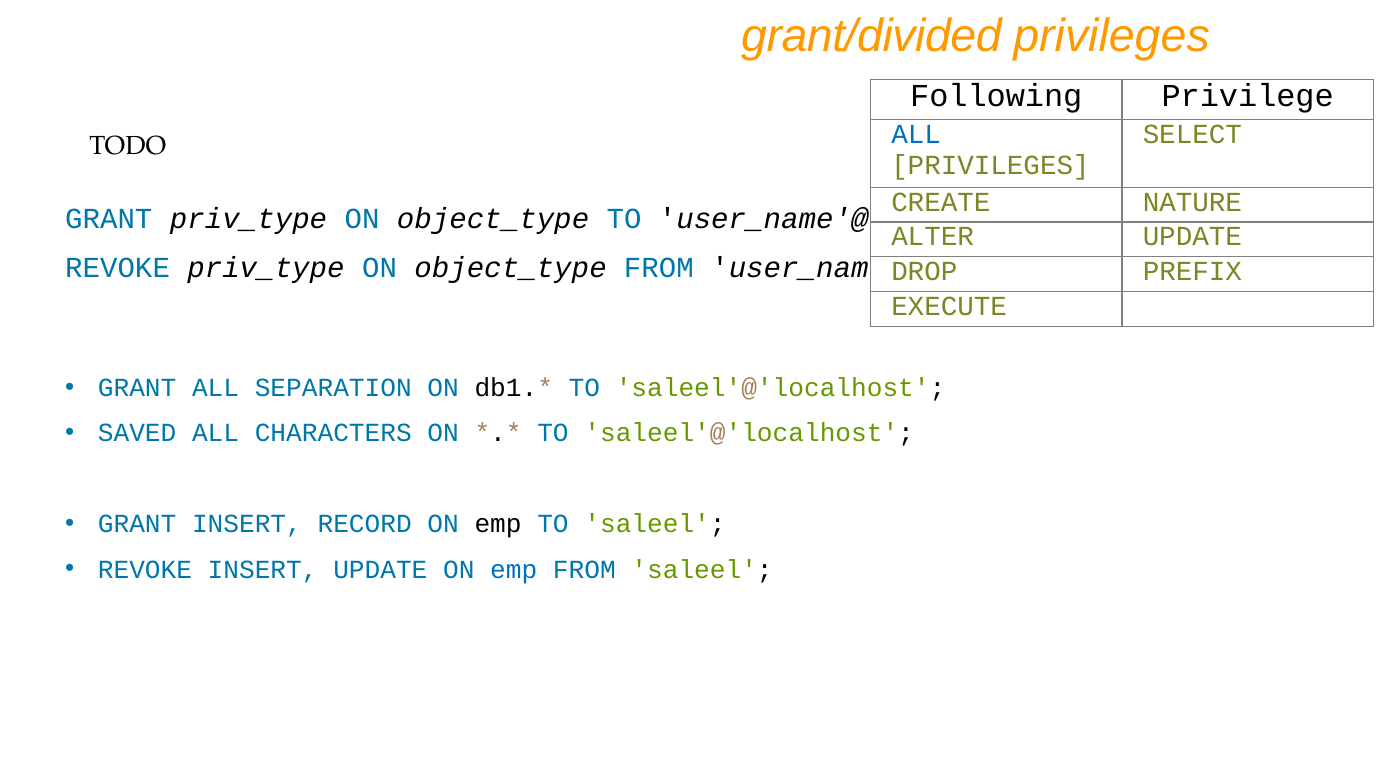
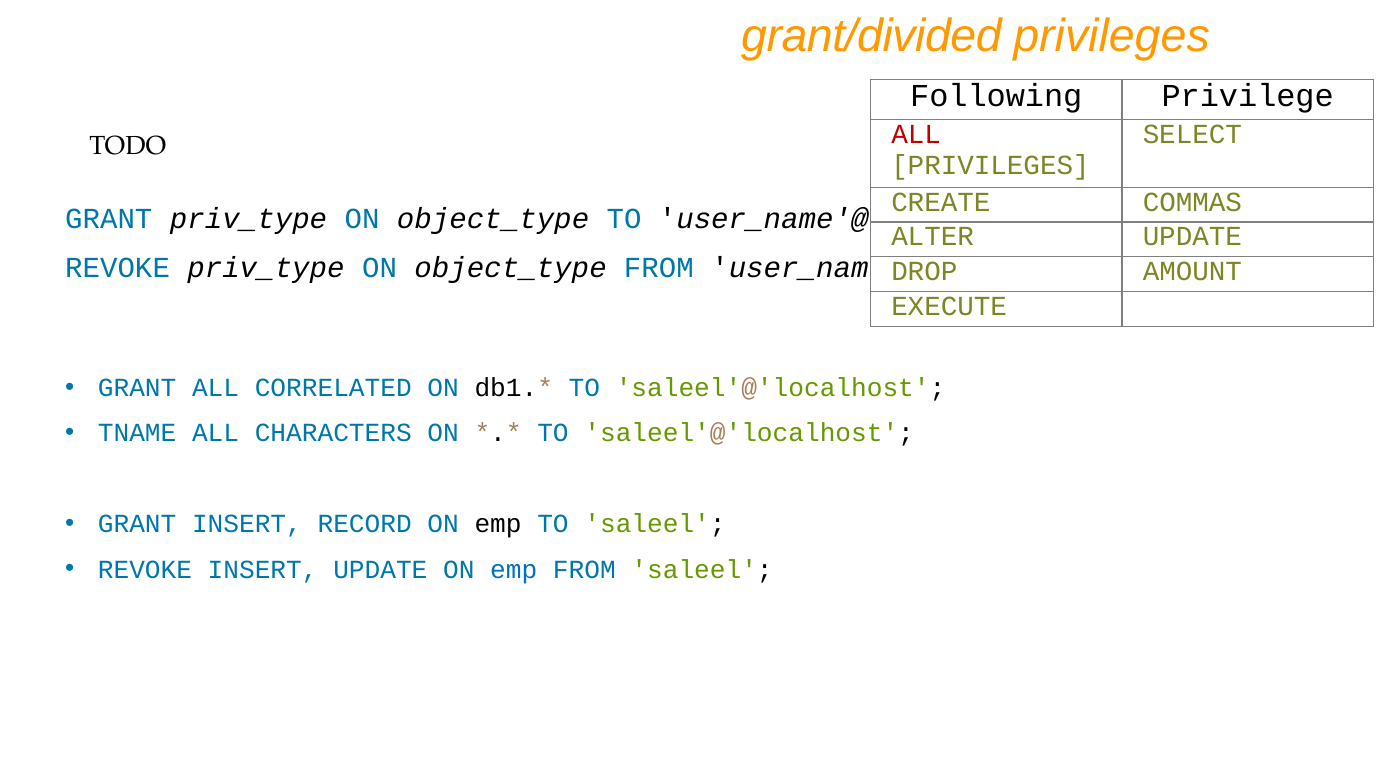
ALL colour: blue -> red (916, 134)
NATURE: NATURE -> COMMAS (1192, 202)
PREFIX: PREFIX -> AMOUNT (1192, 272)
SEPARATION: SEPARATION -> CORRELATED (333, 388)
SAVED: SAVED -> TNAME (137, 434)
